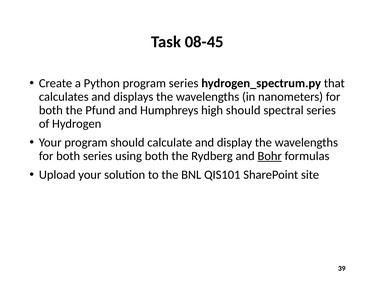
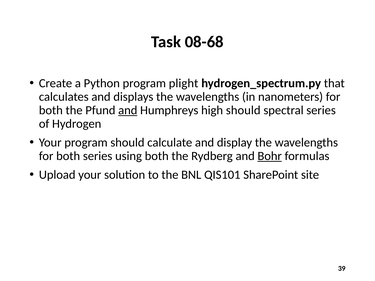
08-45: 08-45 -> 08-68 (204, 42)
program series: series -> plight (184, 83)
and underline: none -> present (128, 110)
